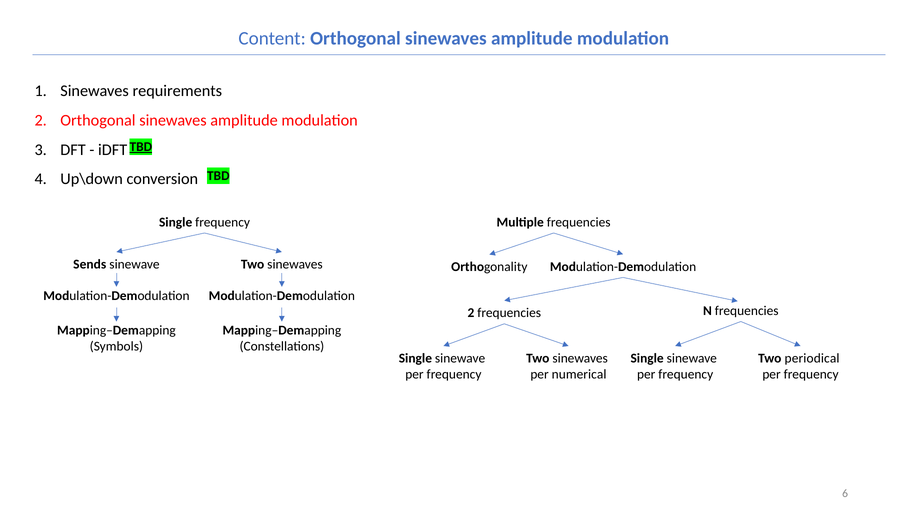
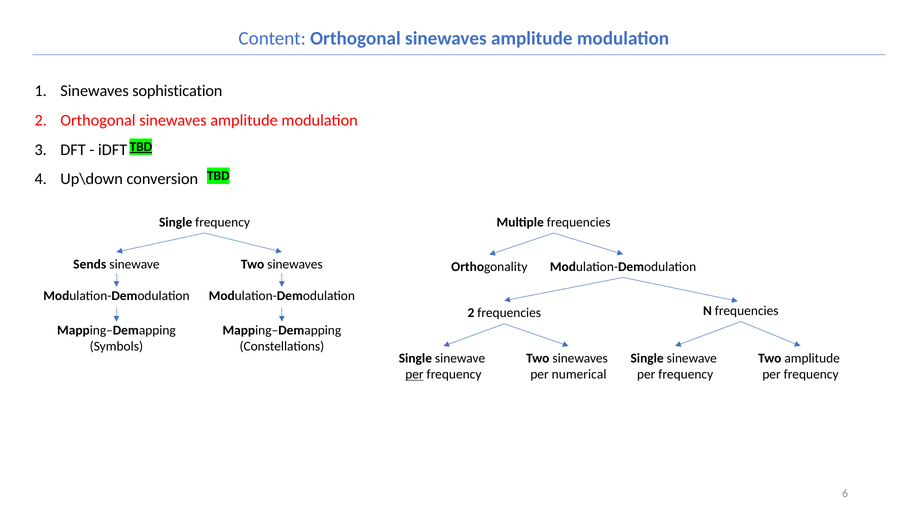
requirements: requirements -> sophistication (177, 91)
Two periodical: periodical -> amplitude (812, 358)
per underline: none -> present (414, 374)
